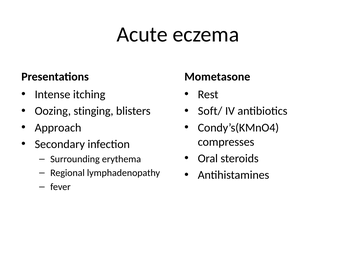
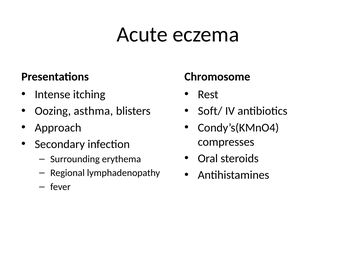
Mometasone: Mometasone -> Chromosome (217, 77)
stinging: stinging -> asthma (93, 111)
